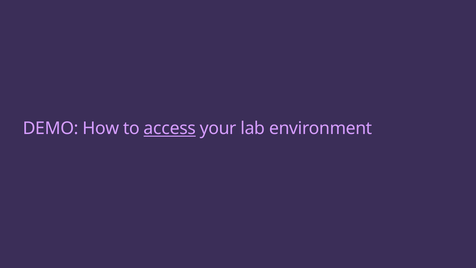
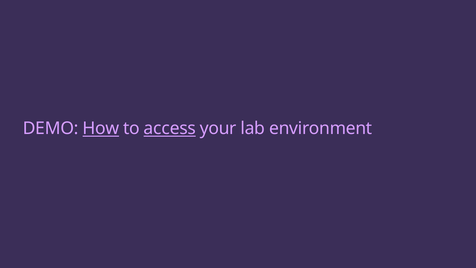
How underline: none -> present (101, 128)
